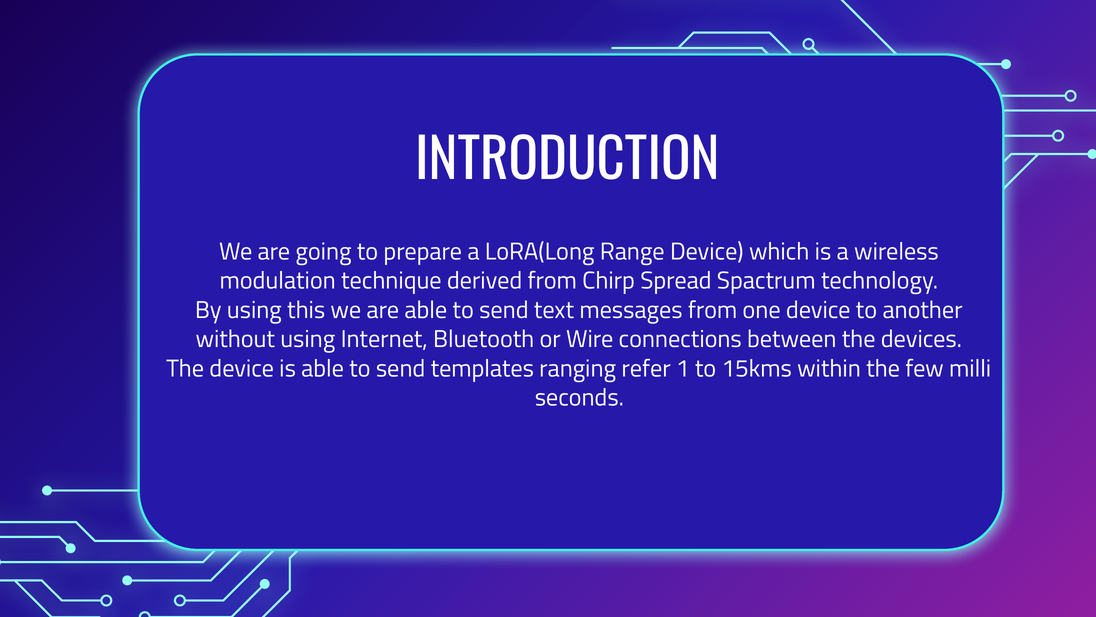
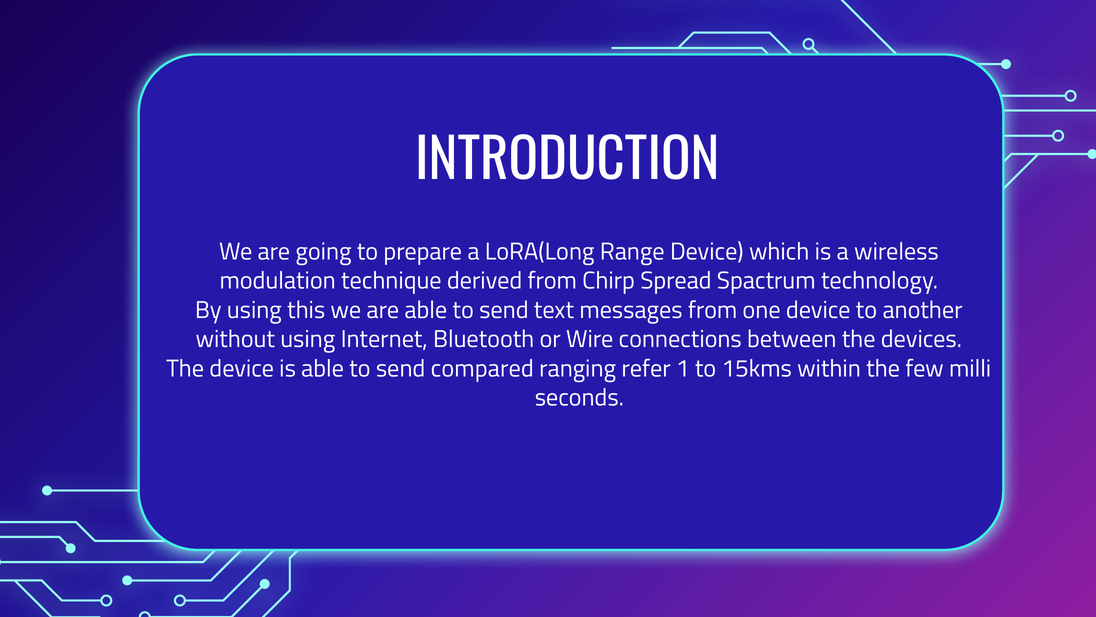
templates: templates -> compared (482, 368)
